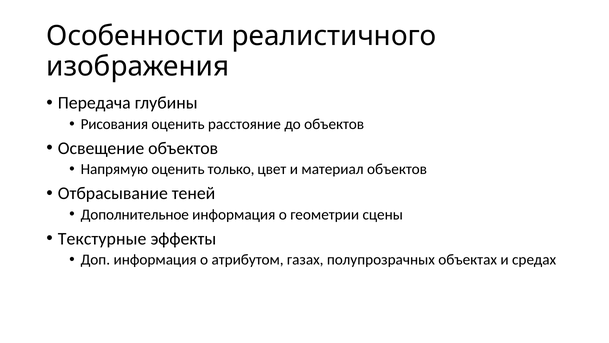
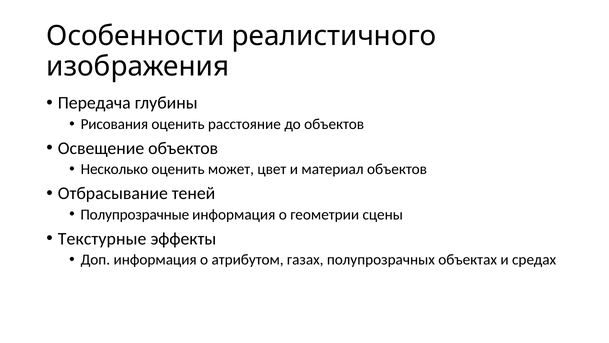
Напрямую: Напрямую -> Несколько (114, 169)
только: только -> может (231, 169)
Дополнительное: Дополнительное -> Полупрозрачные (135, 214)
